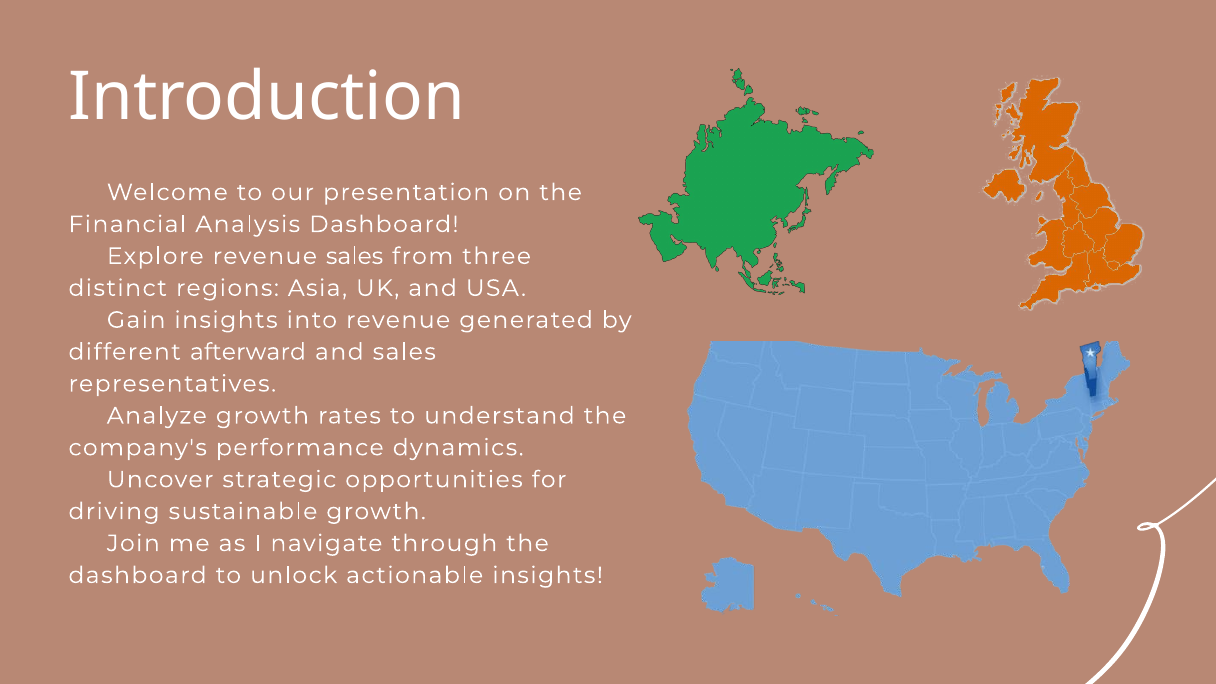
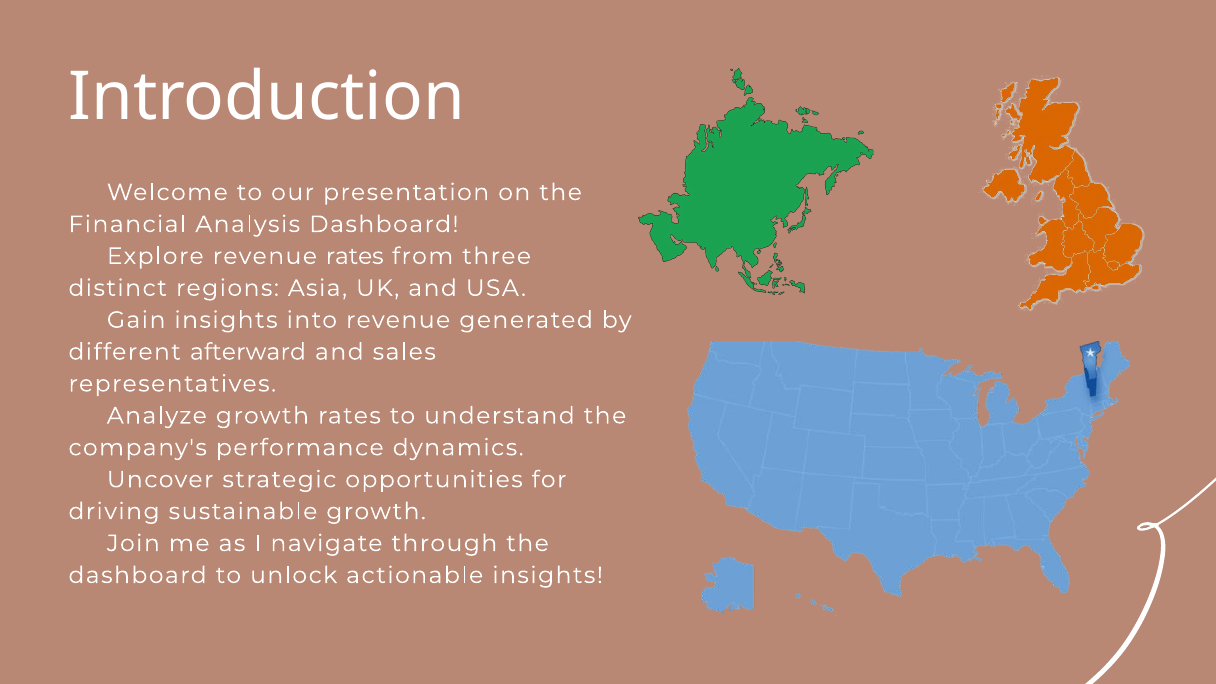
revenue sales: sales -> rates (355, 256)
